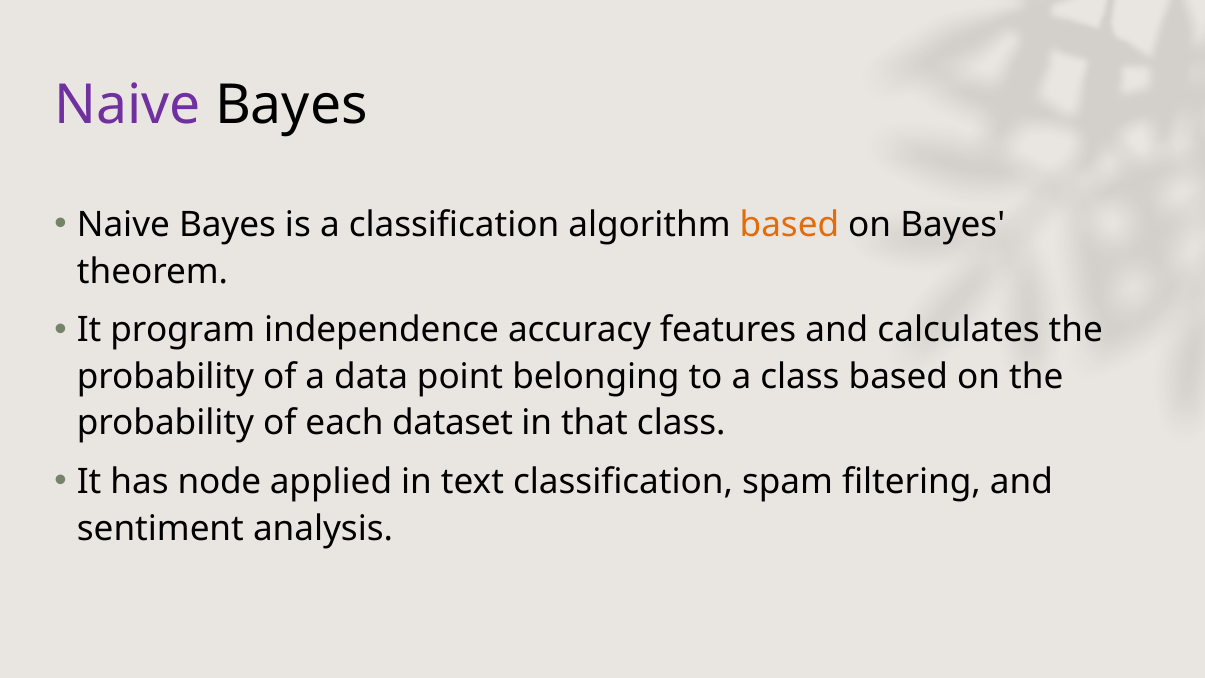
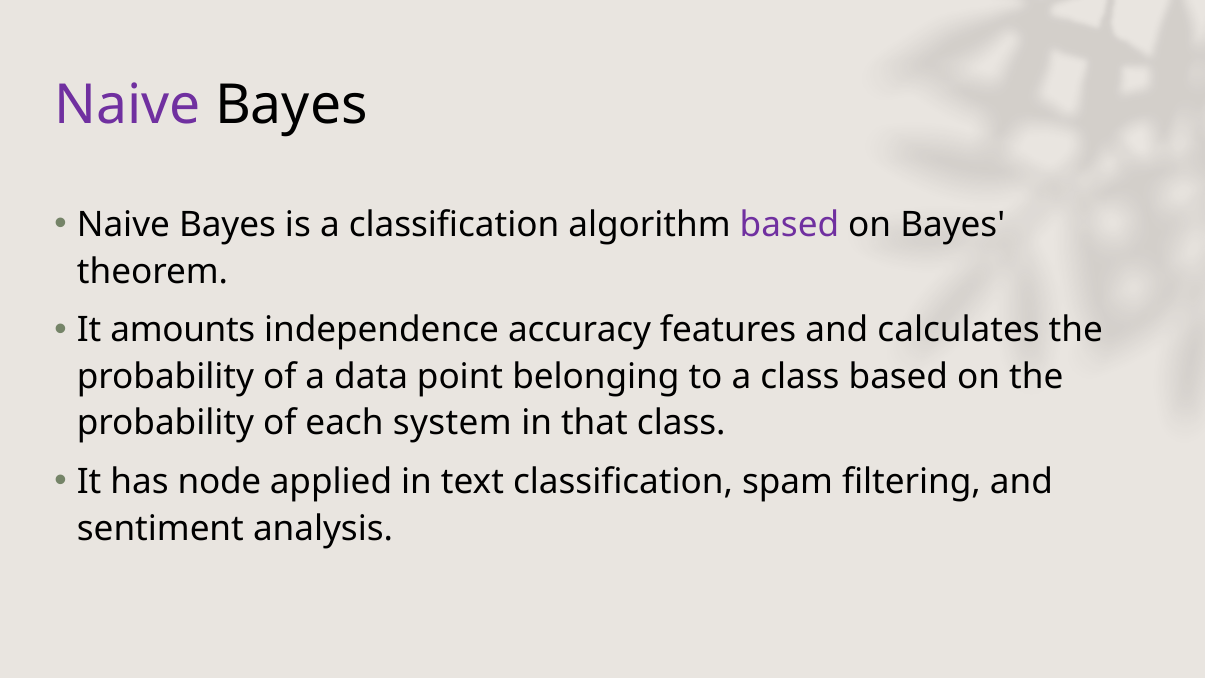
based colour: orange -> purple (789, 225)
program: program -> amounts (183, 330)
dataset: dataset -> system (452, 423)
